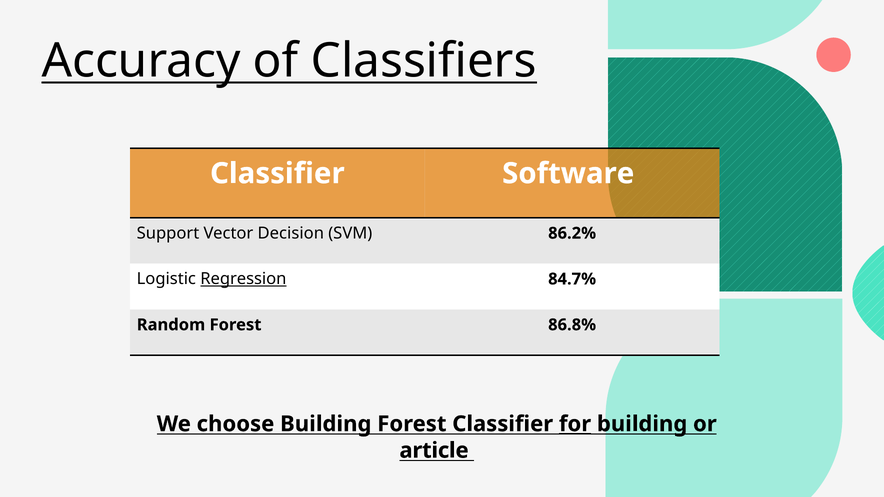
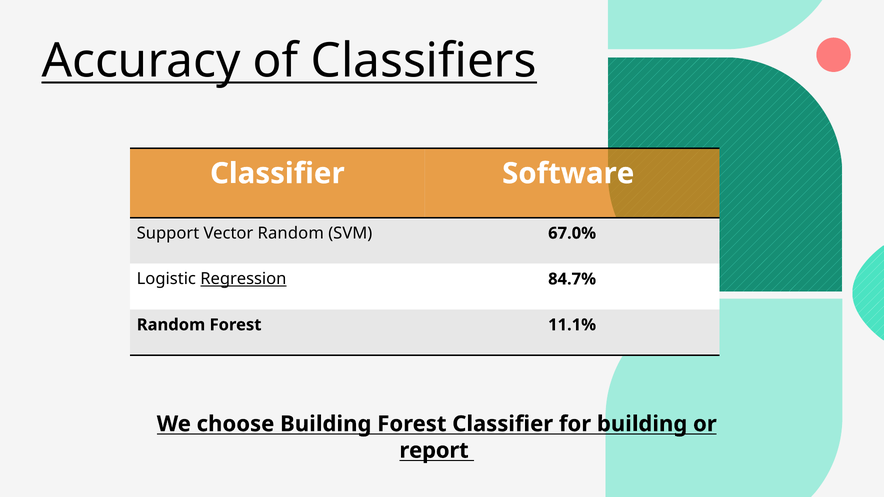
Vector Decision: Decision -> Random (291, 233)
86.2%: 86.2% -> 67.0% (572, 233)
86.8%: 86.8% -> 11.1% (572, 325)
for underline: present -> none (575, 424)
article: article -> report (434, 451)
